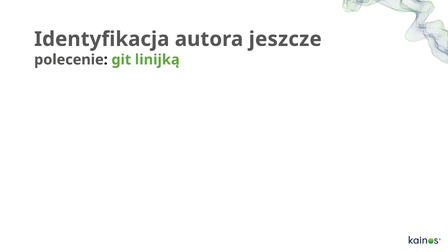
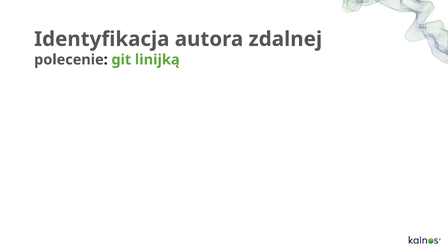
jeszcze: jeszcze -> zdalnej (285, 39)
